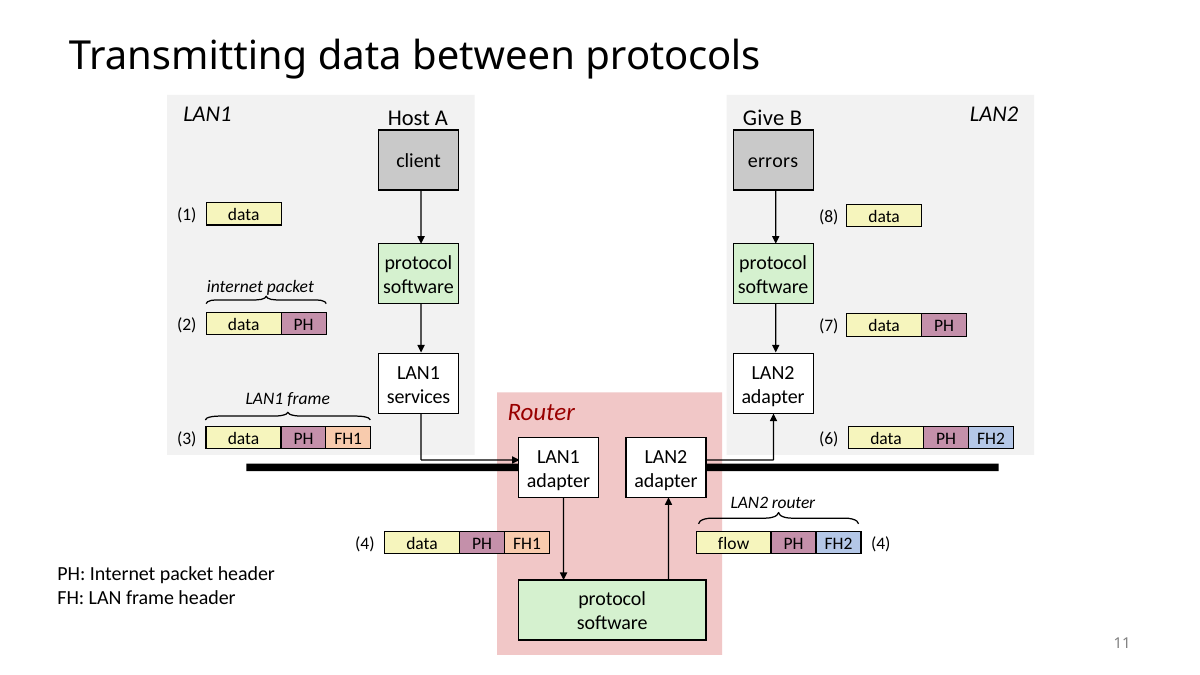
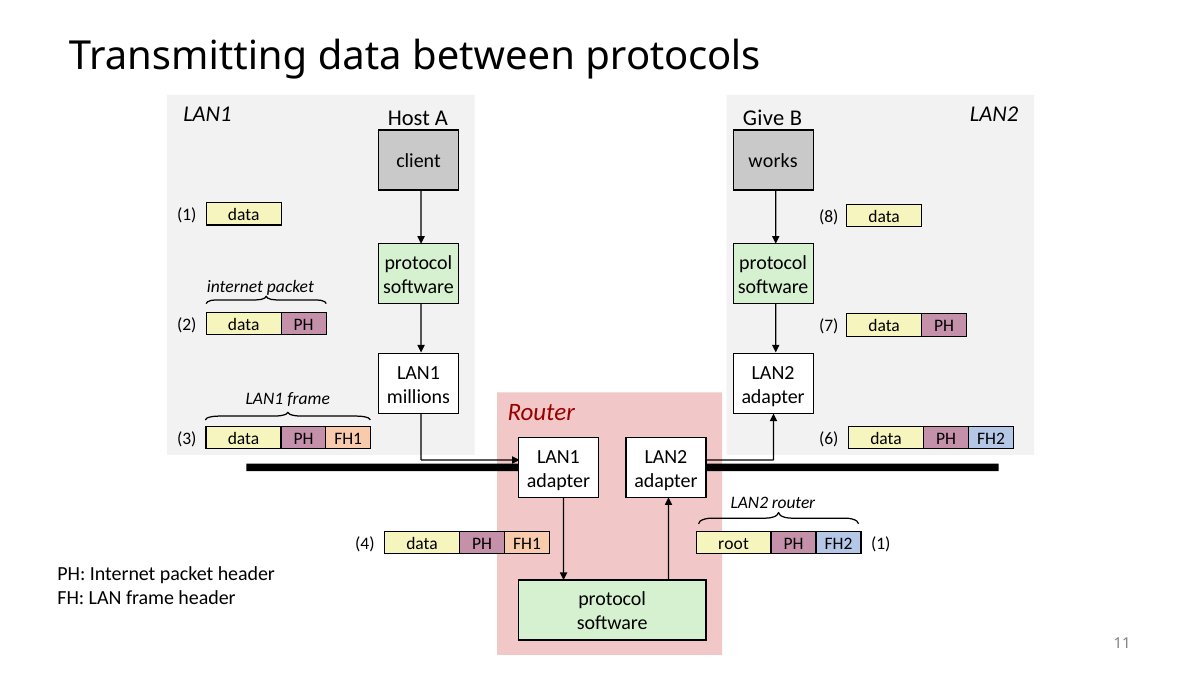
errors: errors -> works (773, 161)
services: services -> millions (418, 397)
flow: flow -> root (734, 544)
FH2 4: 4 -> 1 (881, 544)
